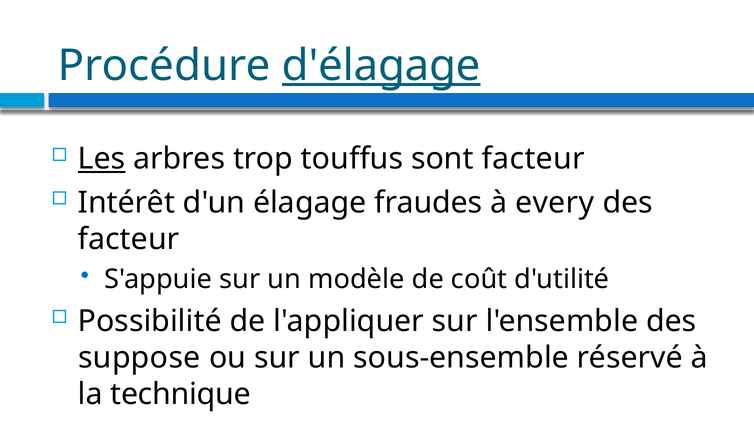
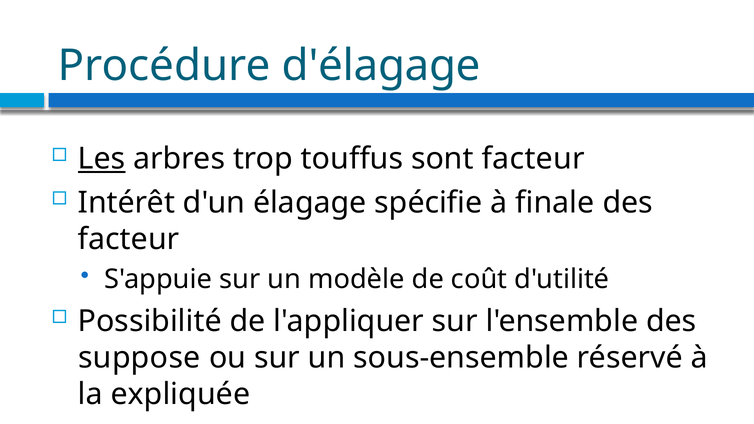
d'élagage underline: present -> none (381, 66)
fraudes: fraudes -> spécifie (428, 203)
every: every -> finale (555, 203)
technique: technique -> expliquée (180, 394)
